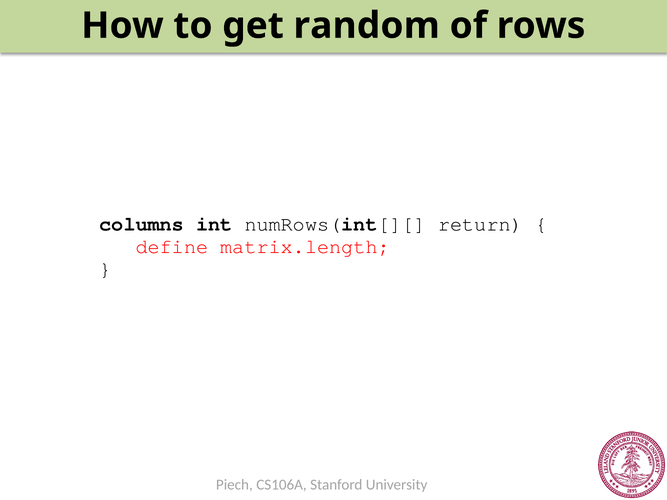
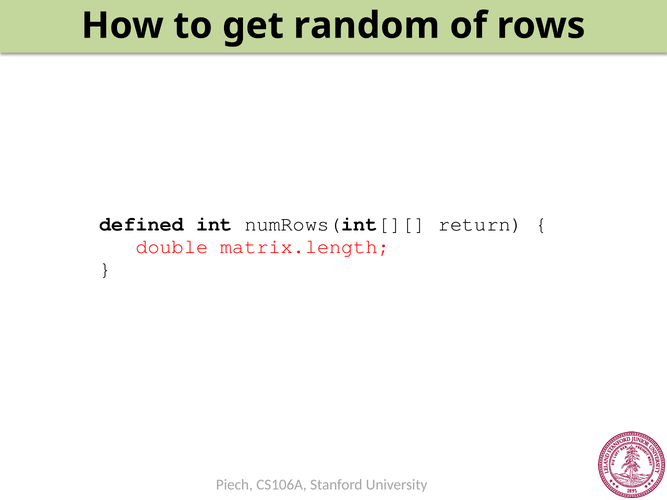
columns: columns -> defined (142, 224)
define: define -> double (172, 247)
